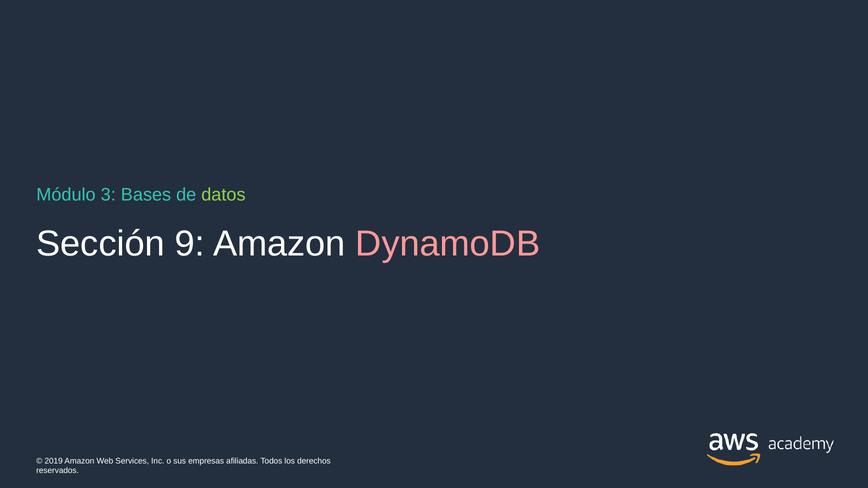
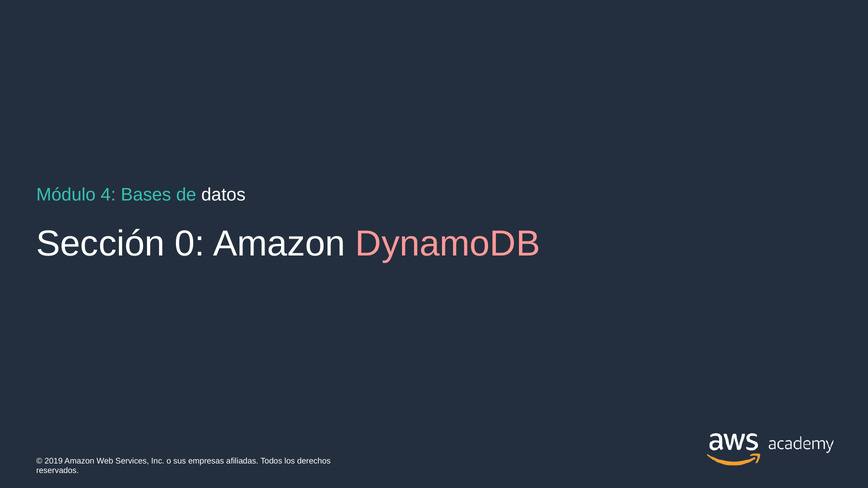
3: 3 -> 4 (108, 195)
datos colour: light green -> white (223, 195)
9: 9 -> 0 (190, 244)
